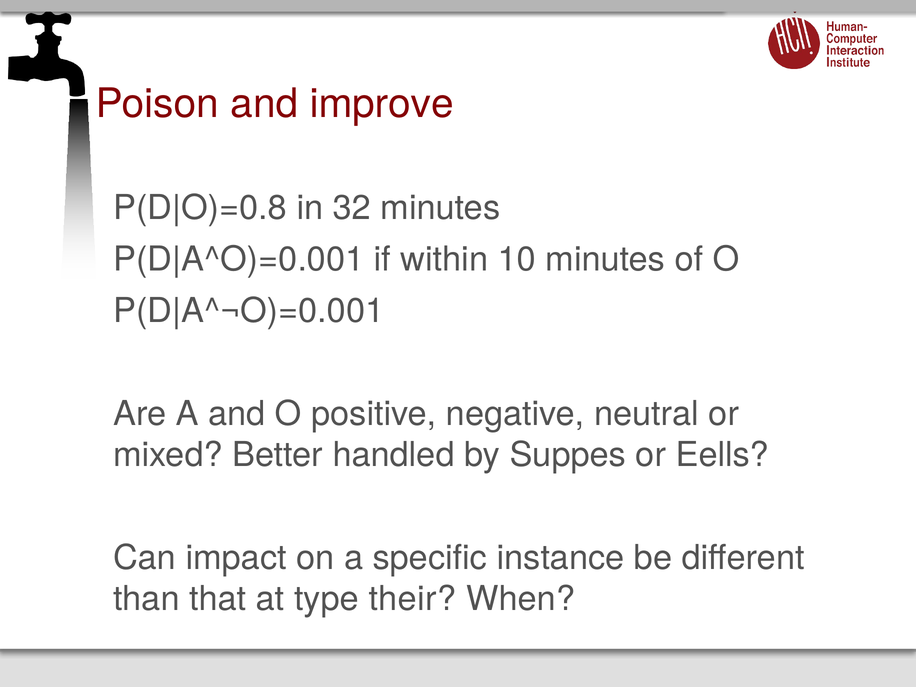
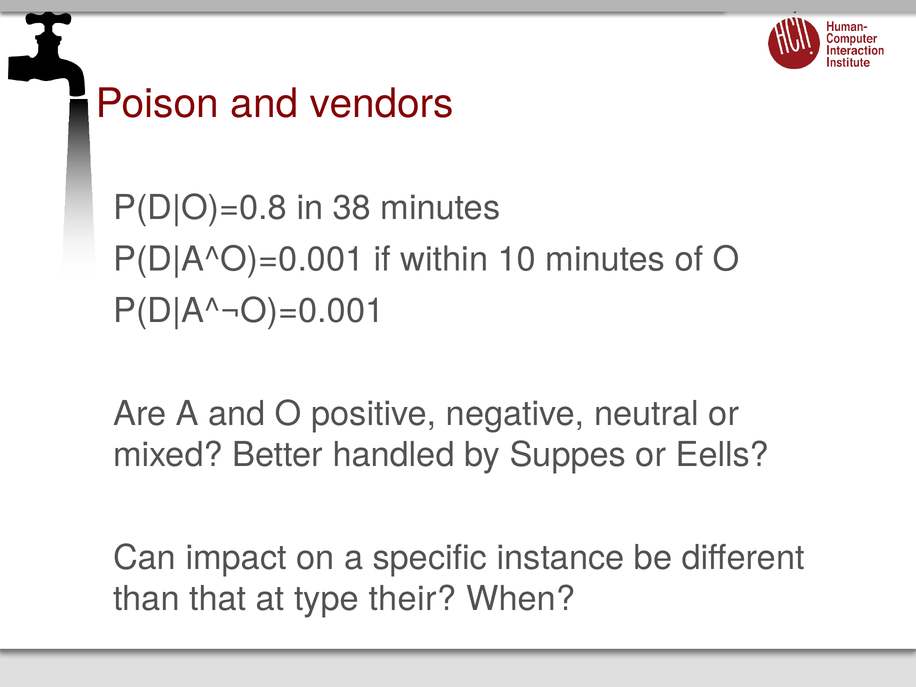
improve: improve -> vendors (382, 104)
32: 32 -> 38 (352, 208)
